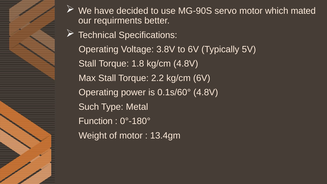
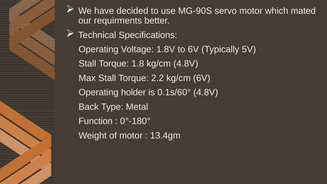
3.8V: 3.8V -> 1.8V (166, 49)
power: power -> holder (133, 92)
Such: Such -> Back (89, 107)
